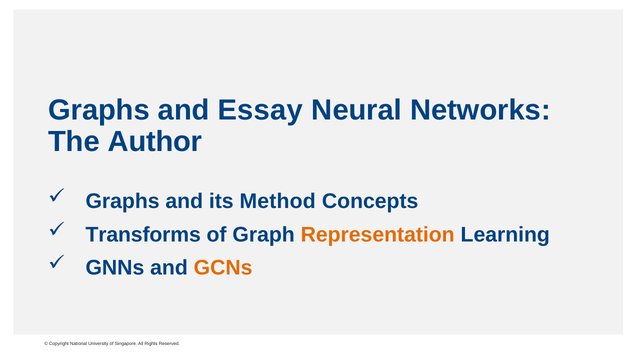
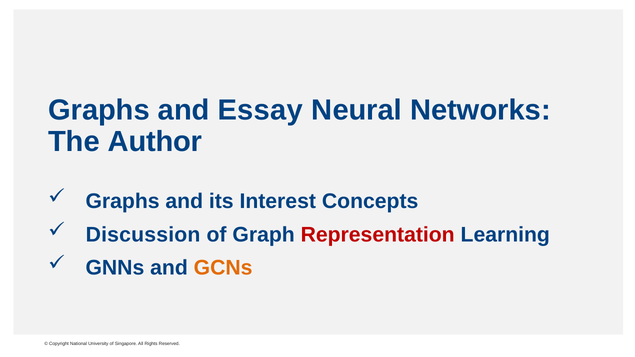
Method: Method -> Interest (278, 201)
Transforms: Transforms -> Discussion (143, 235)
Representation colour: orange -> red (378, 235)
